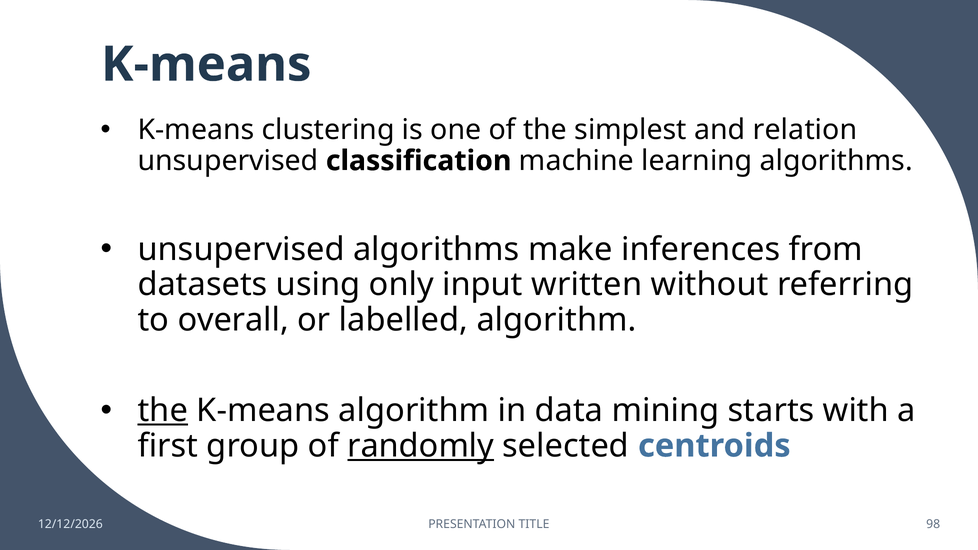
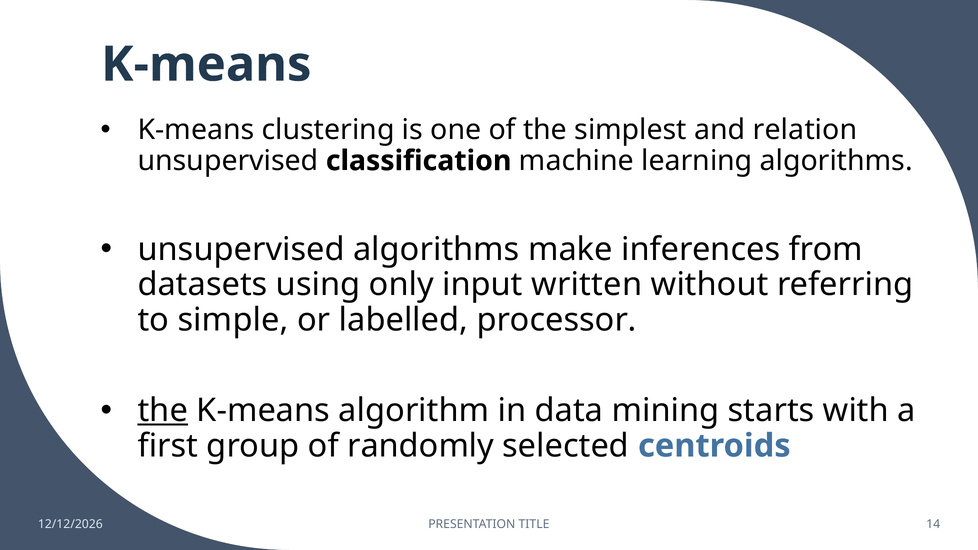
overall: overall -> simple (233, 320)
labelled algorithm: algorithm -> processor (557, 320)
randomly underline: present -> none (421, 446)
98: 98 -> 14 (933, 524)
